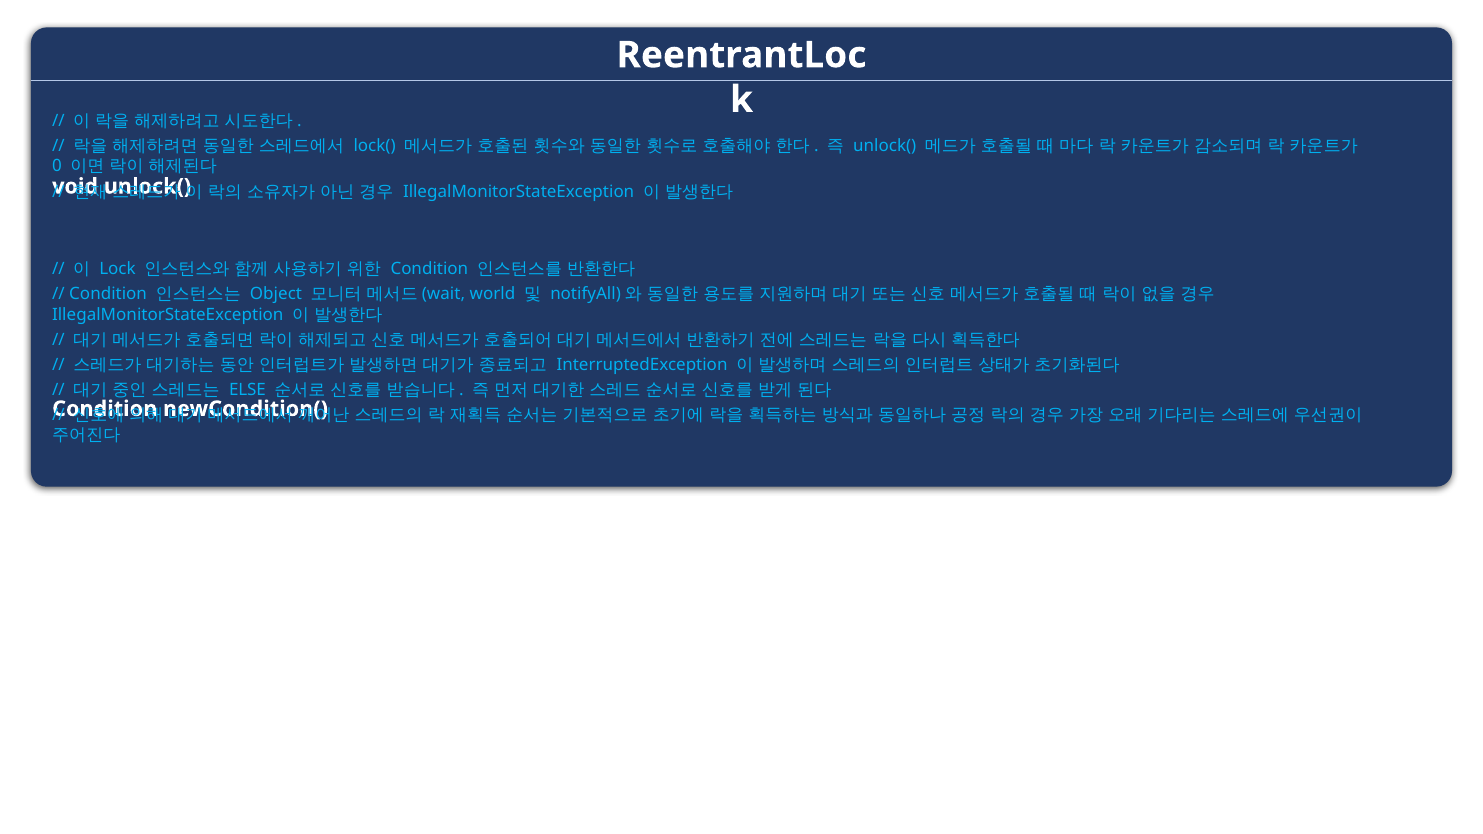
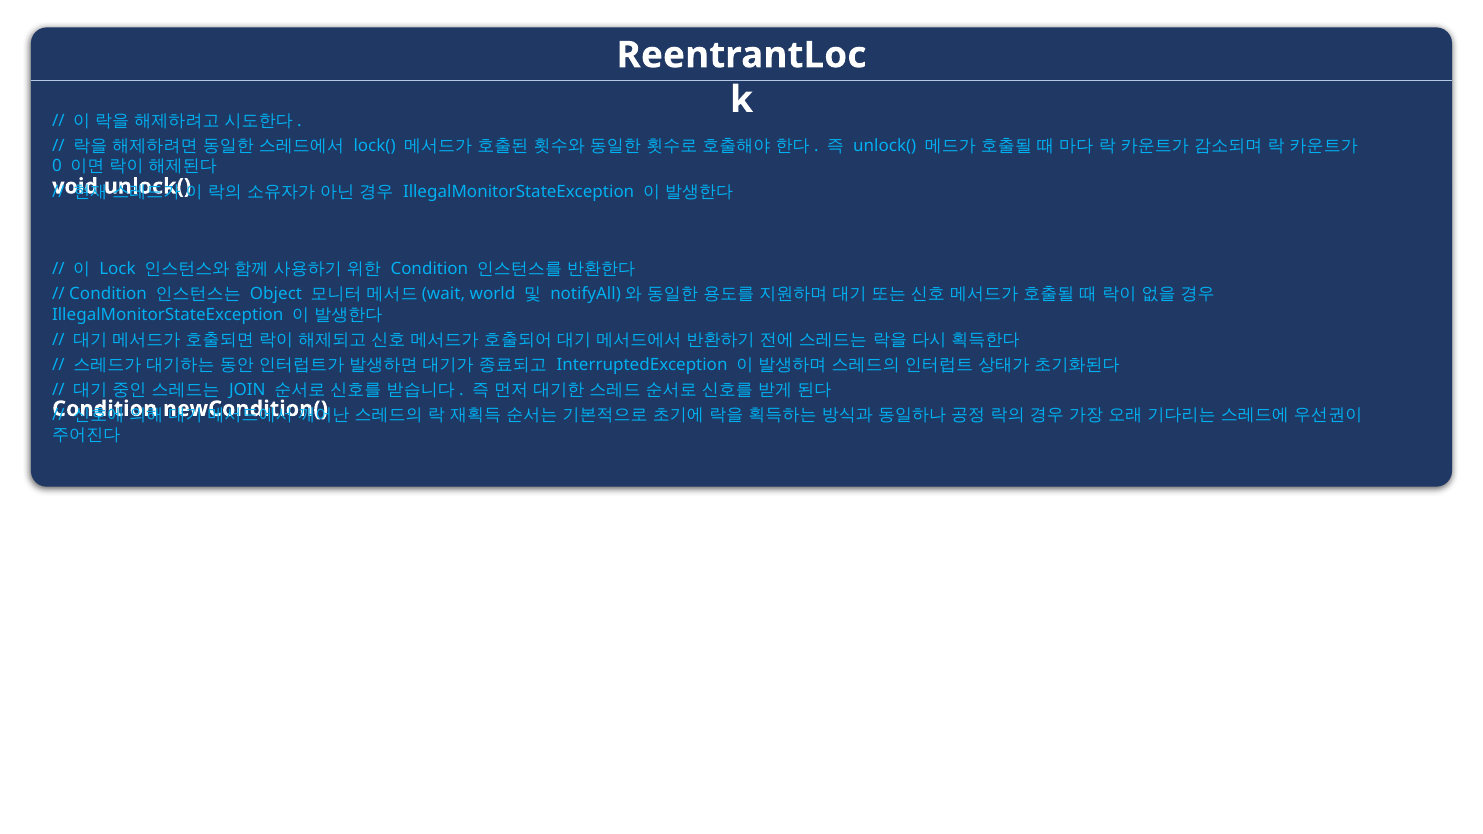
ELSE: ELSE -> JOIN (247, 390)
